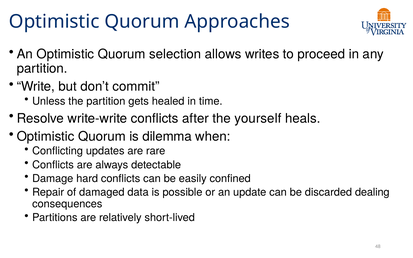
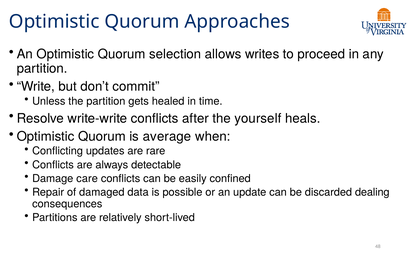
dilemma: dilemma -> average (167, 137)
hard: hard -> care (87, 179)
